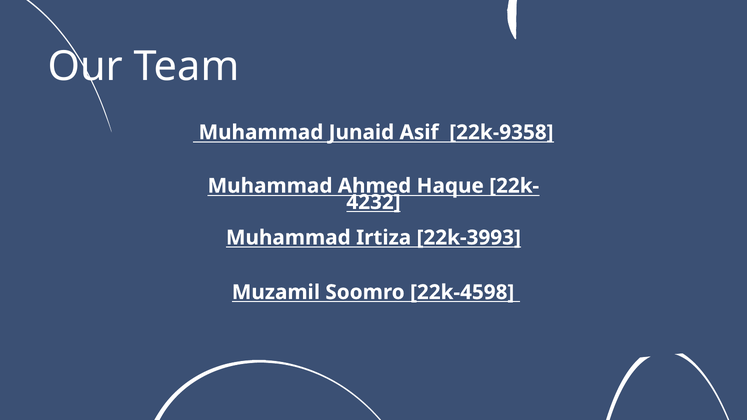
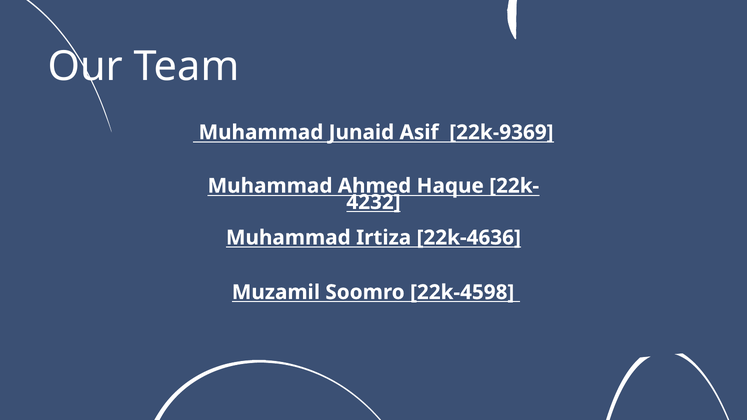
22k-9358: 22k-9358 -> 22k-9369 (501, 132)
22k-3993: 22k-3993 -> 22k-4636 (469, 238)
